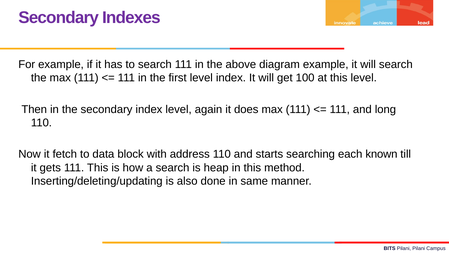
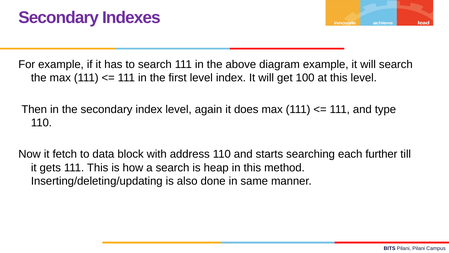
long: long -> type (385, 109)
known: known -> further (381, 154)
